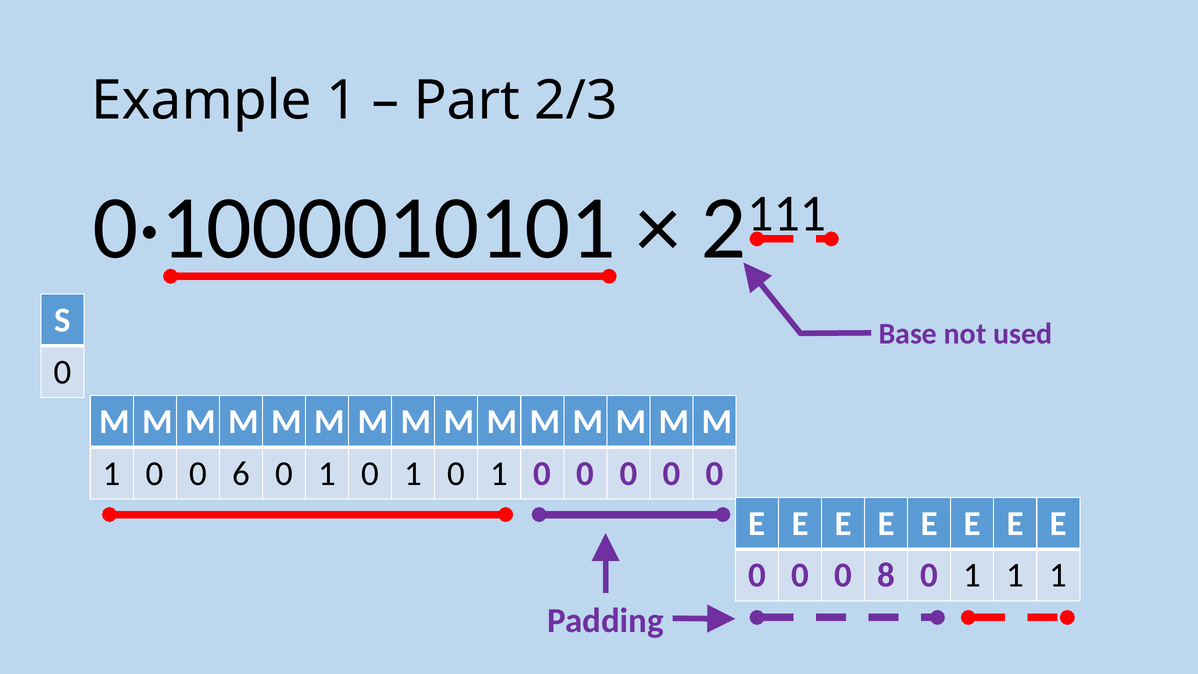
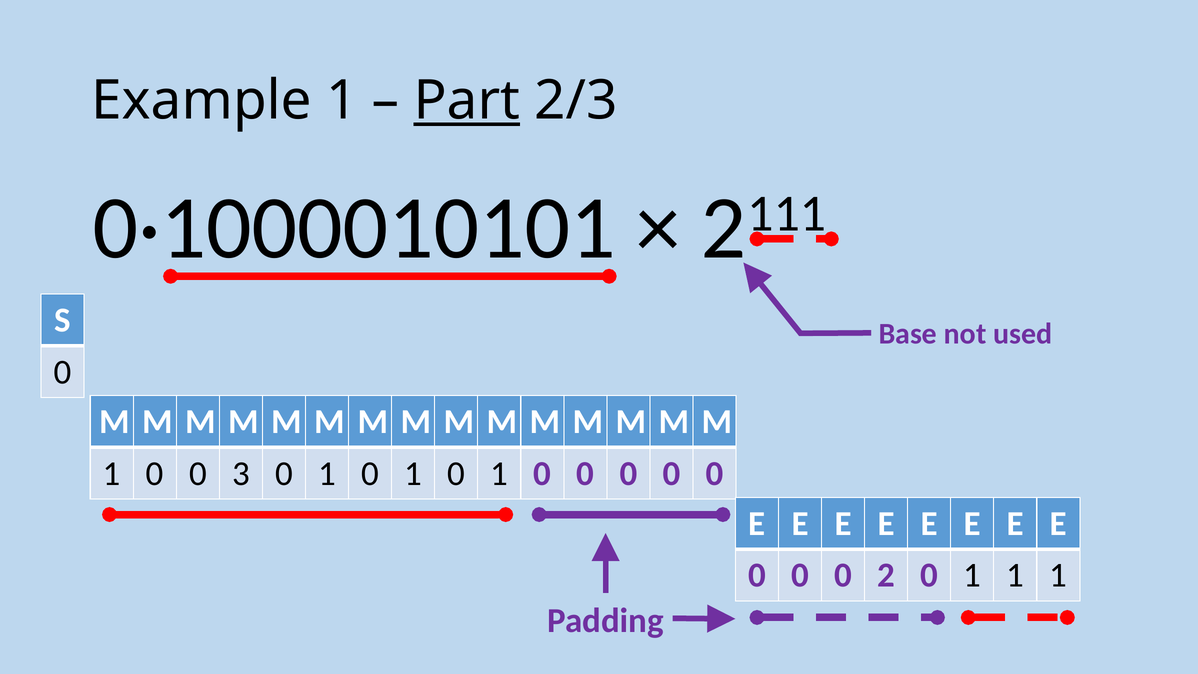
Part underline: none -> present (467, 101)
6: 6 -> 3 (241, 473)
8: 8 -> 2 (886, 575)
